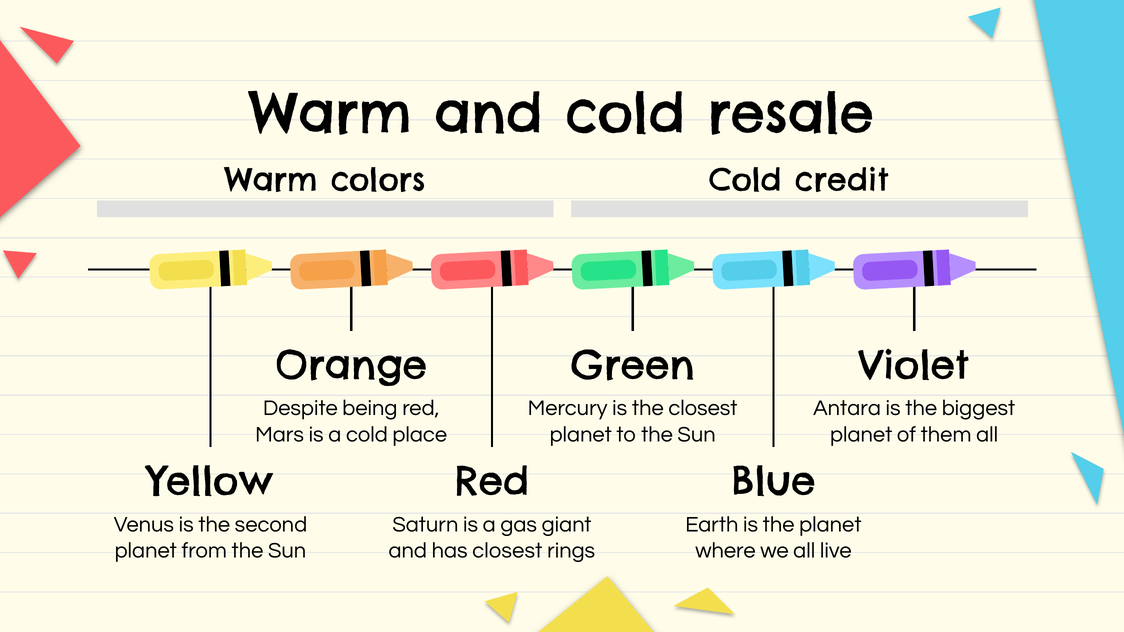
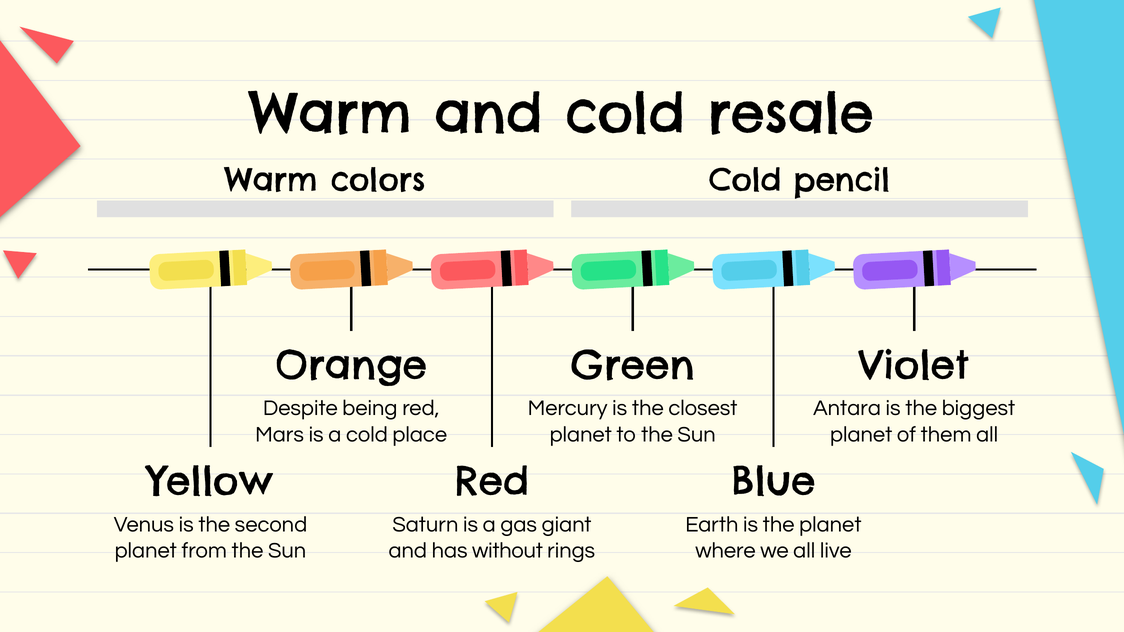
credit: credit -> pencil (842, 181)
has closest: closest -> without (507, 551)
